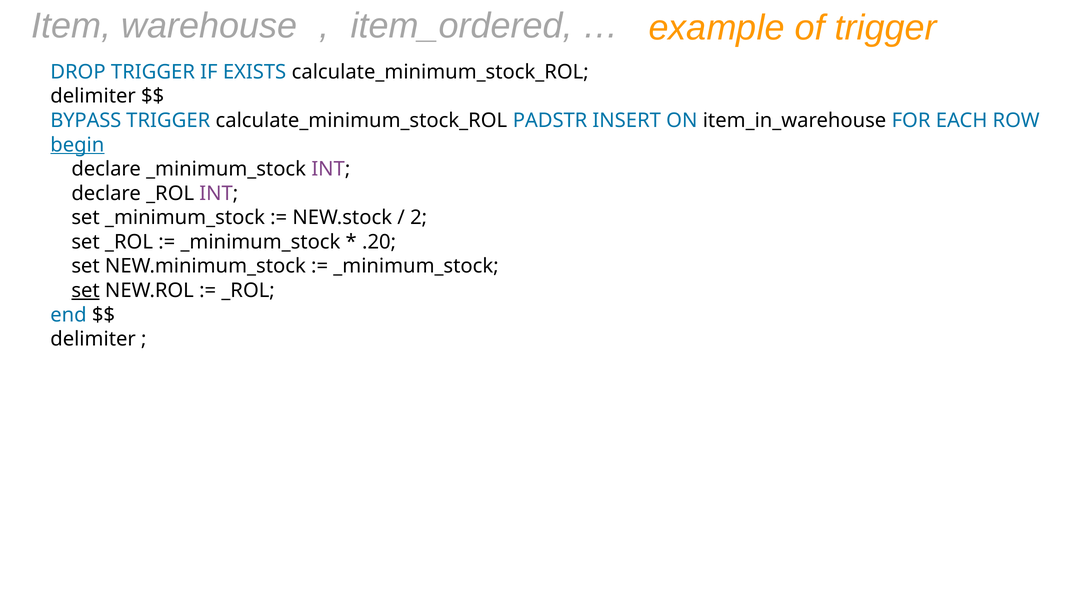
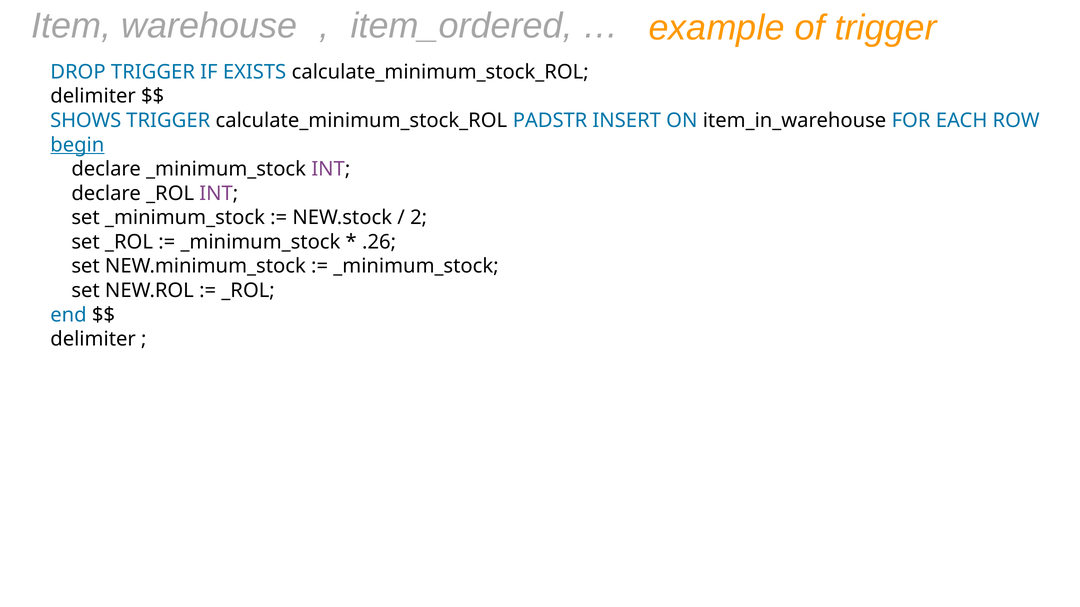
BYPASS: BYPASS -> SHOWS (86, 121)
.20: .20 -> .26 (379, 242)
set underline: present -> none (86, 291)
